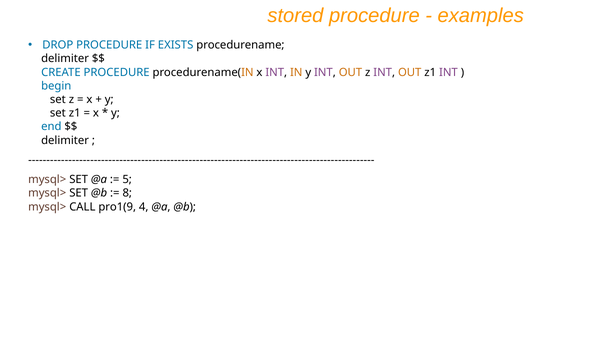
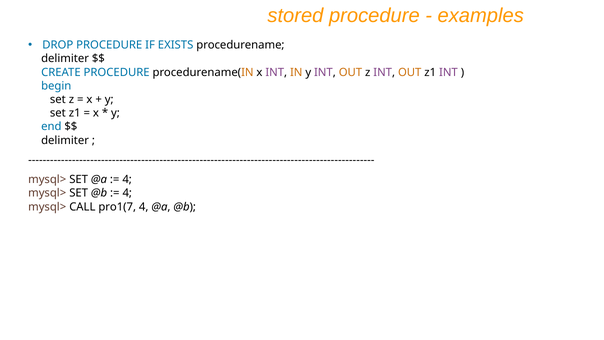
5: 5 -> 4 (127, 179)
8: 8 -> 4 (127, 193)
pro1(9: pro1(9 -> pro1(7 (117, 207)
